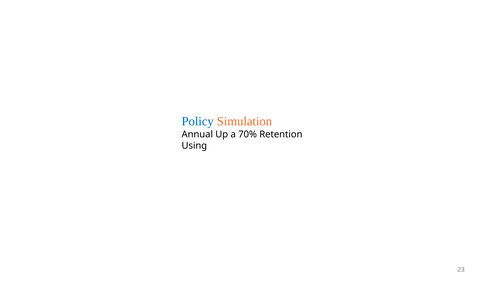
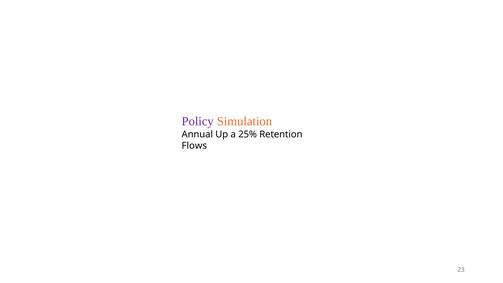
Policy colour: blue -> purple (198, 121)
70%: 70% -> 25% (248, 134)
Using: Using -> Flows (194, 146)
